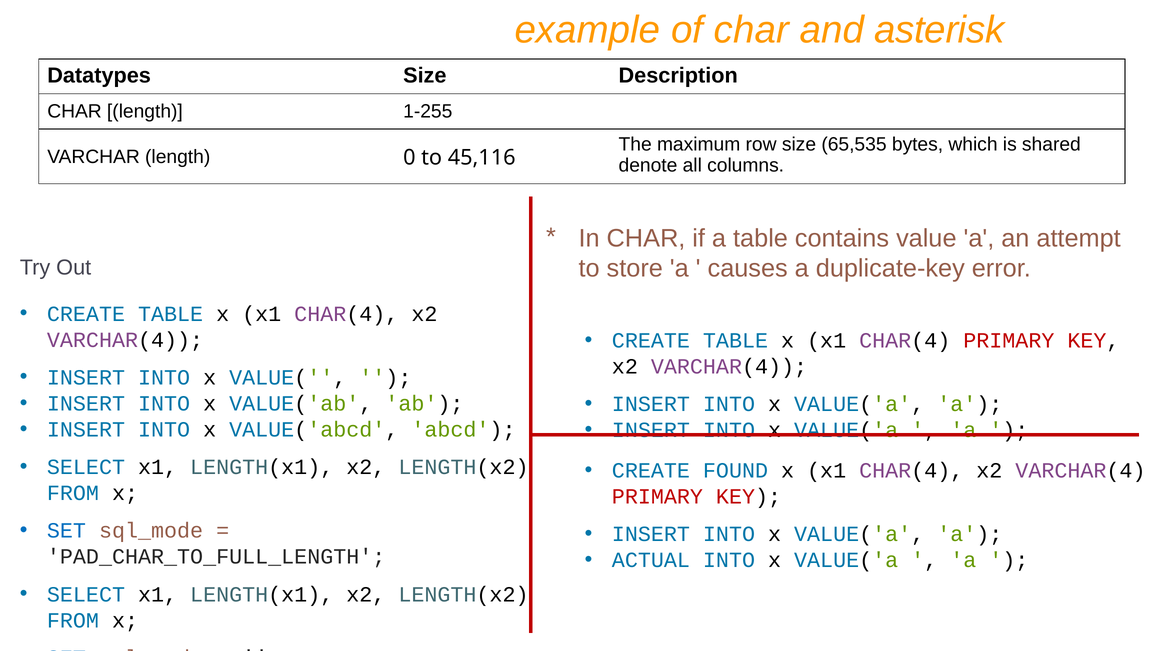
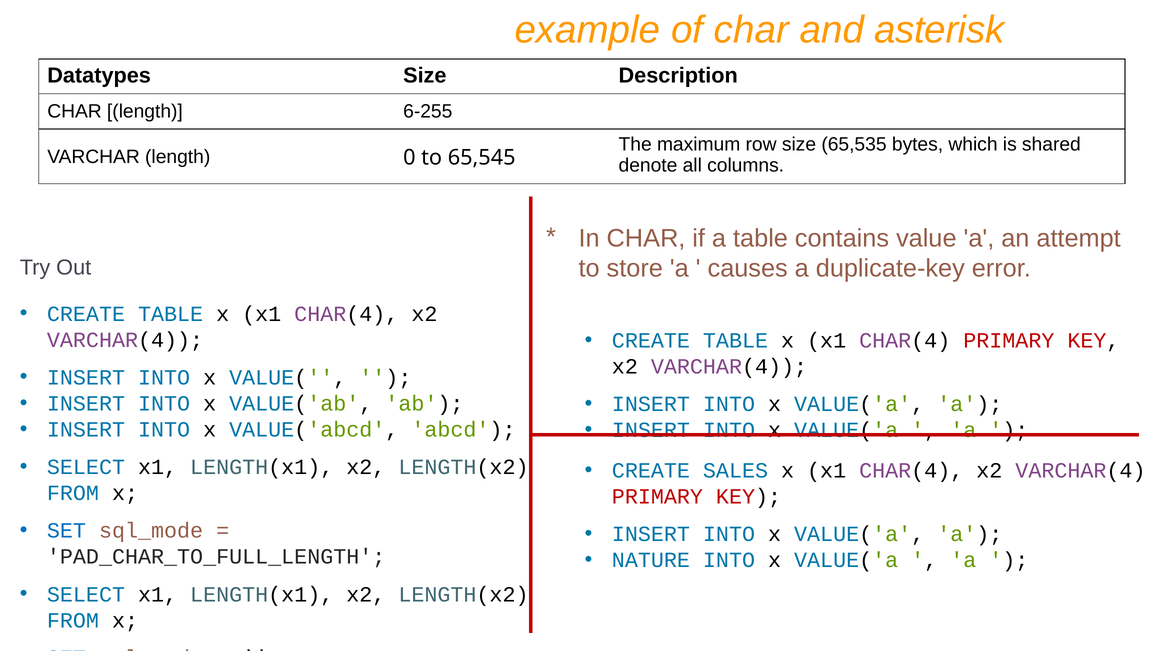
1-255: 1-255 -> 6-255 (428, 112)
45,116: 45,116 -> 65,545 (482, 158)
FOUND: FOUND -> SALES (736, 470)
ACTUAL: ACTUAL -> NATURE (651, 560)
